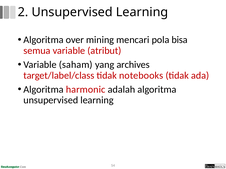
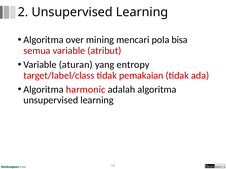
saham: saham -> aturan (76, 65)
archives: archives -> entropy (133, 65)
notebooks: notebooks -> pemakaian (141, 76)
